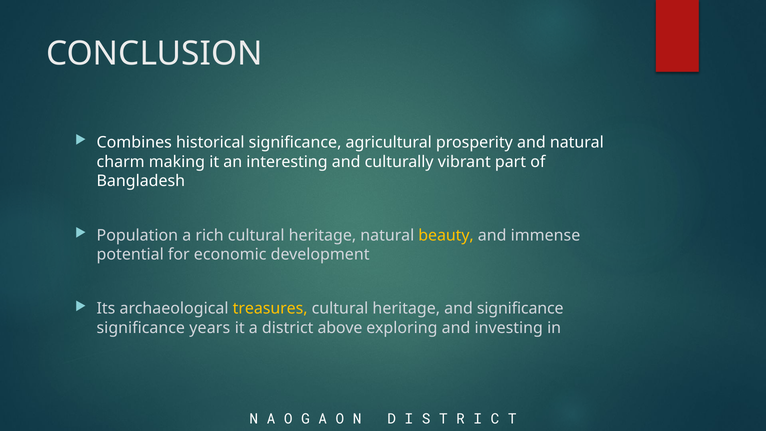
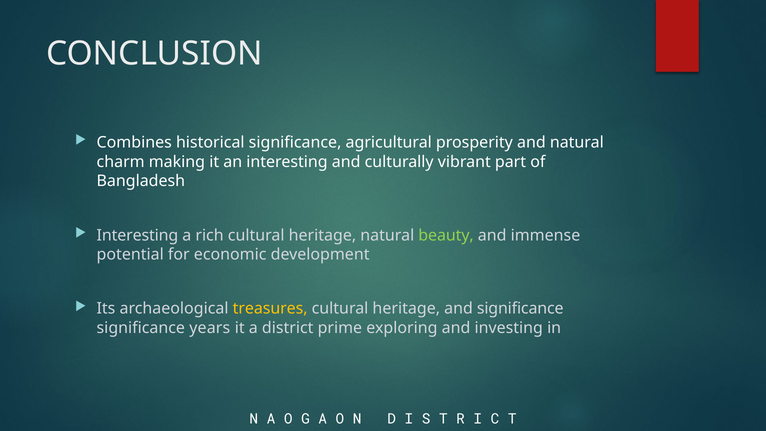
Population: Population -> Interesting (137, 235)
beauty colour: yellow -> light green (446, 235)
above: above -> prime (340, 328)
